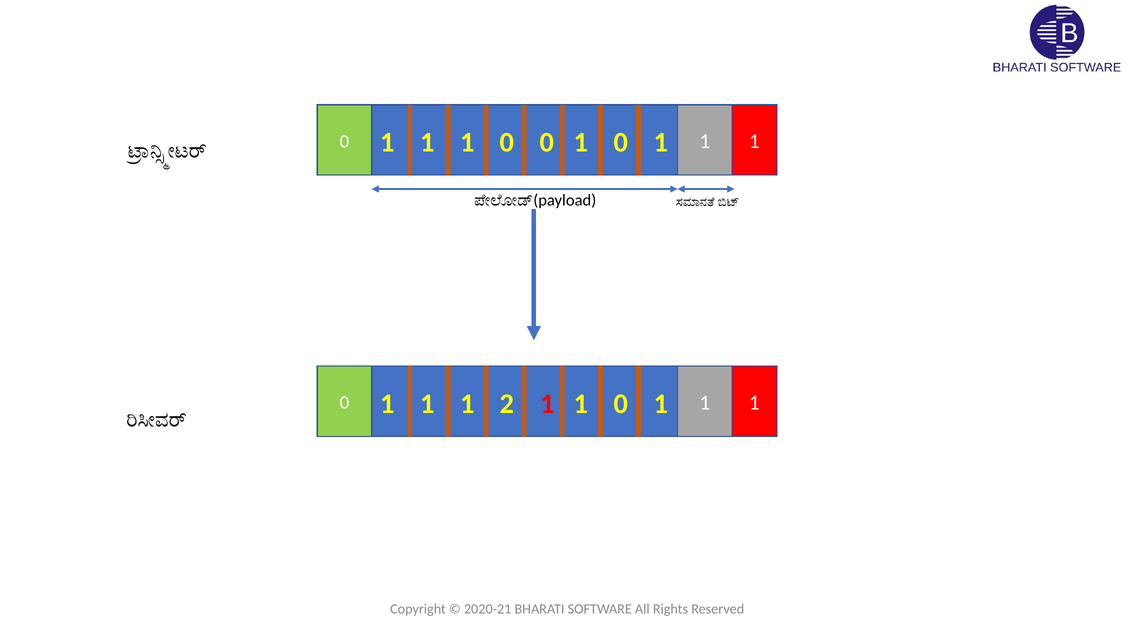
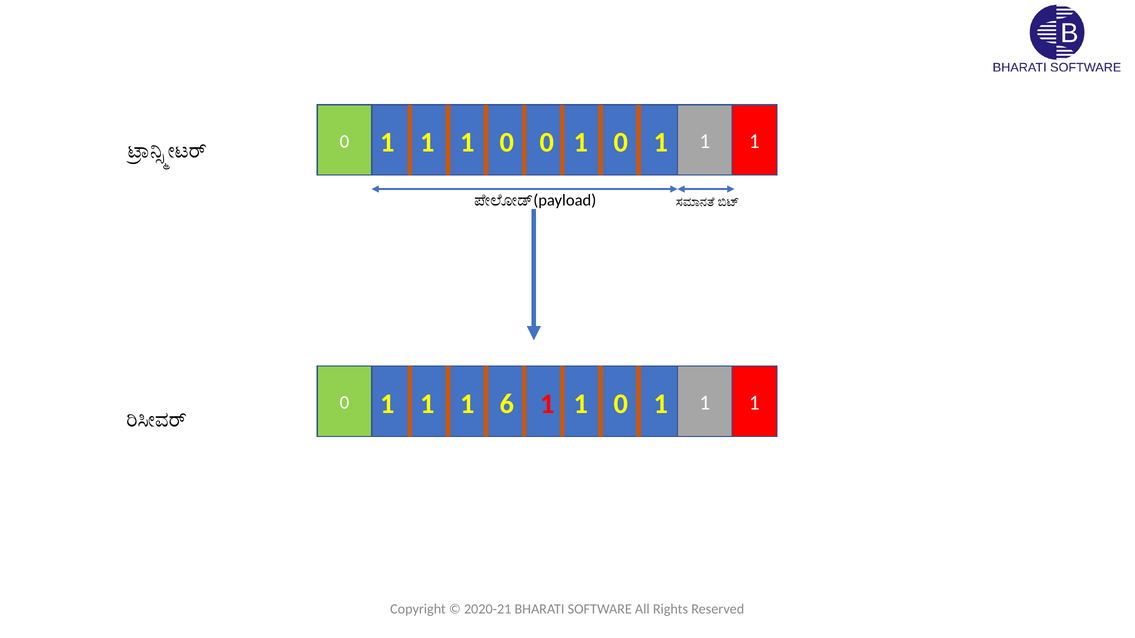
2: 2 -> 6 (507, 404)
